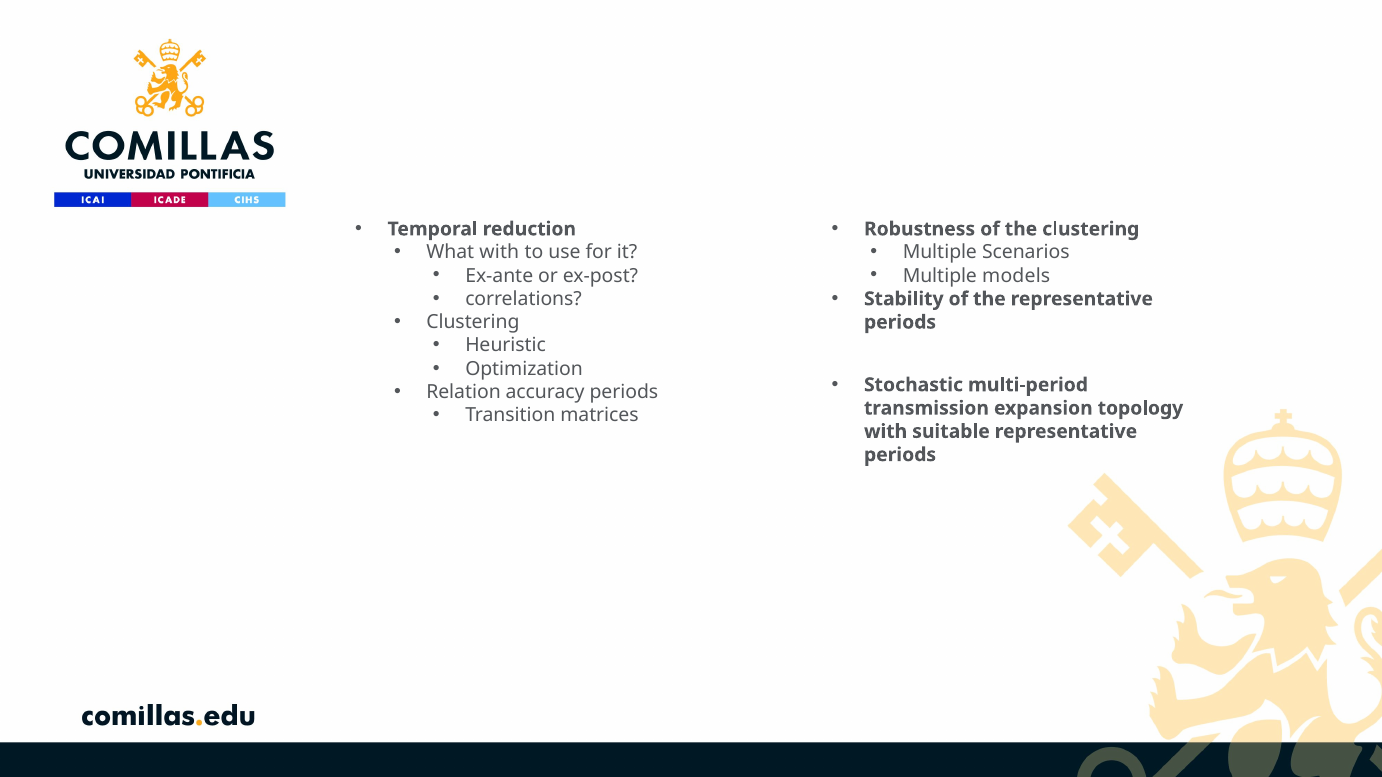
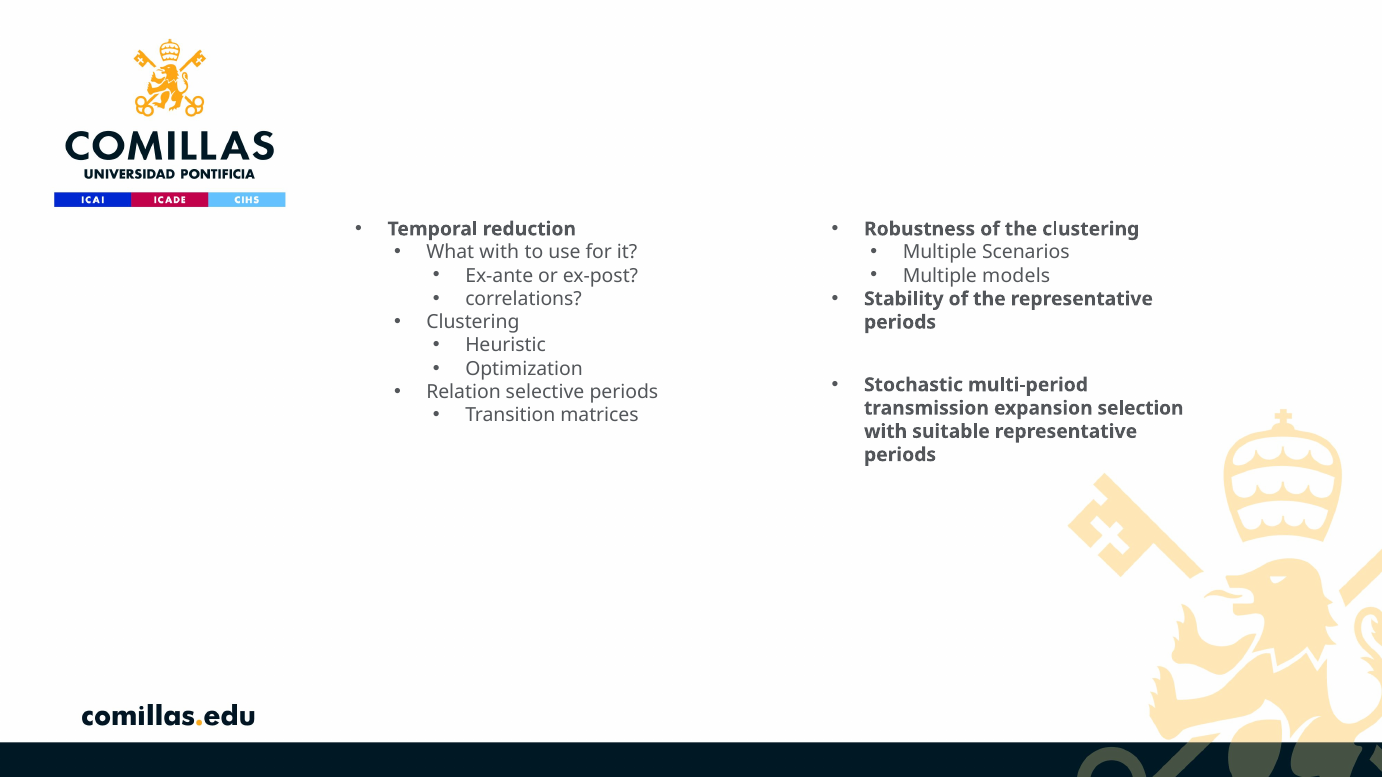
accuracy: accuracy -> selective (545, 392)
topology: topology -> selection (1140, 408)
